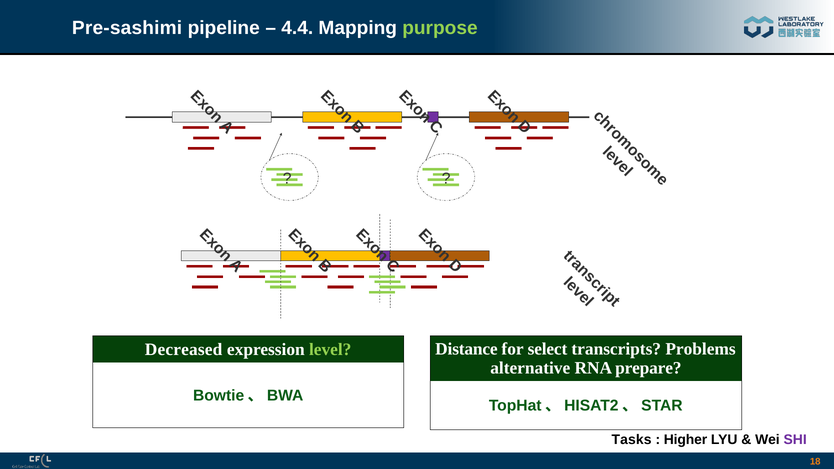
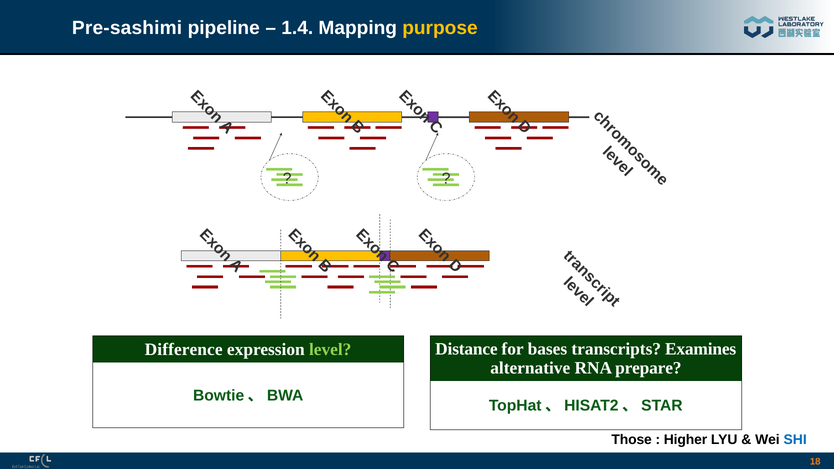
4.4: 4.4 -> 1.4 (297, 28)
purpose colour: light green -> yellow (440, 28)
select: select -> bases (547, 349)
Problems: Problems -> Examines (701, 349)
Decreased: Decreased -> Difference (184, 349)
Tasks: Tasks -> Those (632, 440)
SHI colour: purple -> blue (795, 440)
